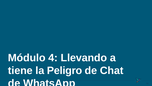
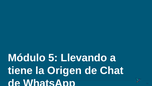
4: 4 -> 5 (53, 58)
Peligro: Peligro -> Origen (64, 70)
